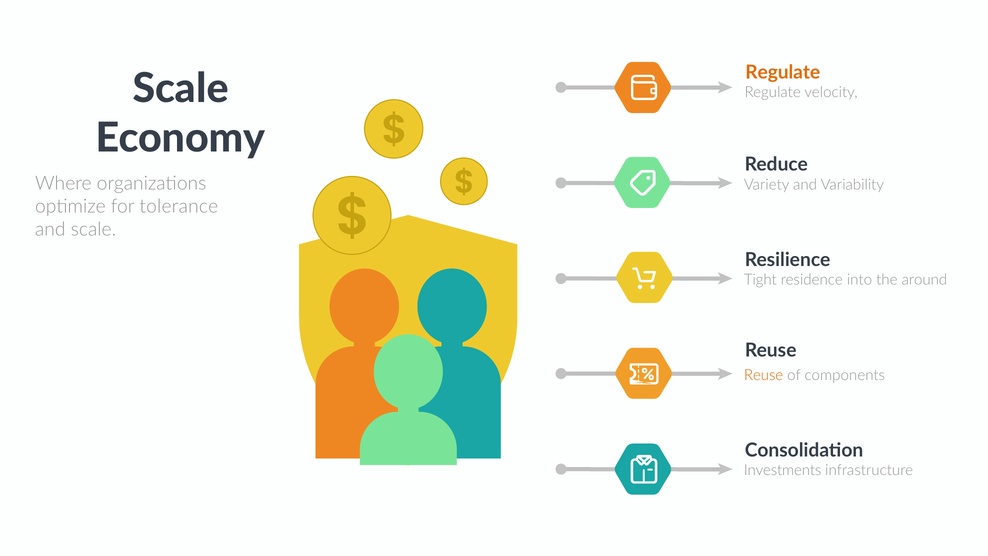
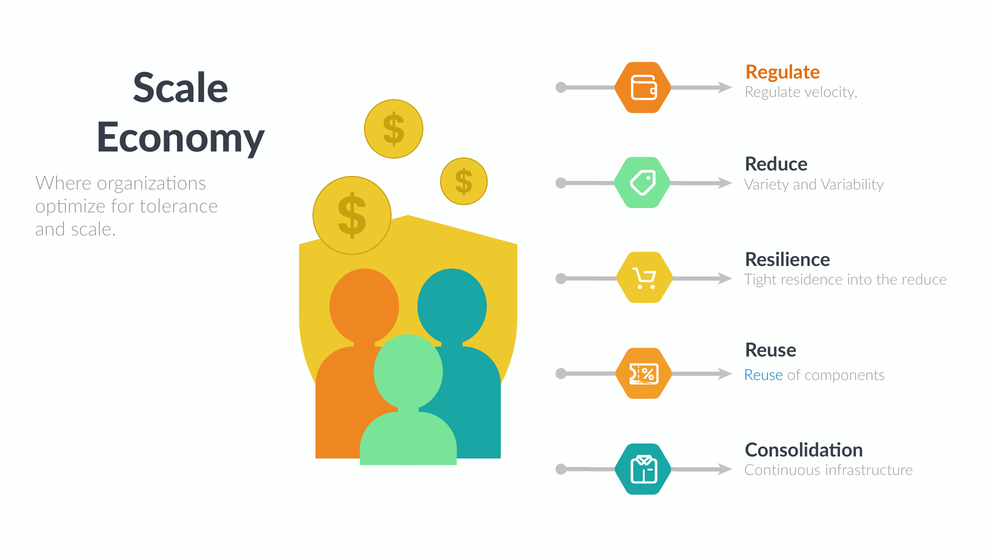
the around: around -> reduce (924, 280)
Reuse colour: orange -> blue (764, 375)
Investments: Investments -> Continuous (782, 470)
